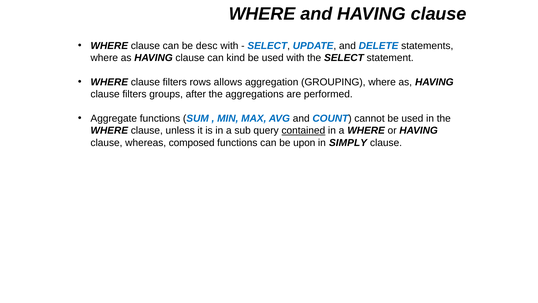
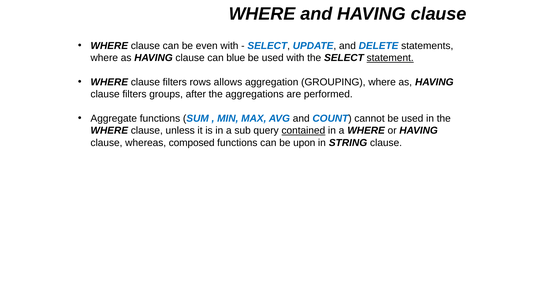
desc: desc -> even (207, 46)
kind: kind -> blue (236, 58)
statement underline: none -> present (390, 58)
SIMPLY: SIMPLY -> STRING (348, 143)
